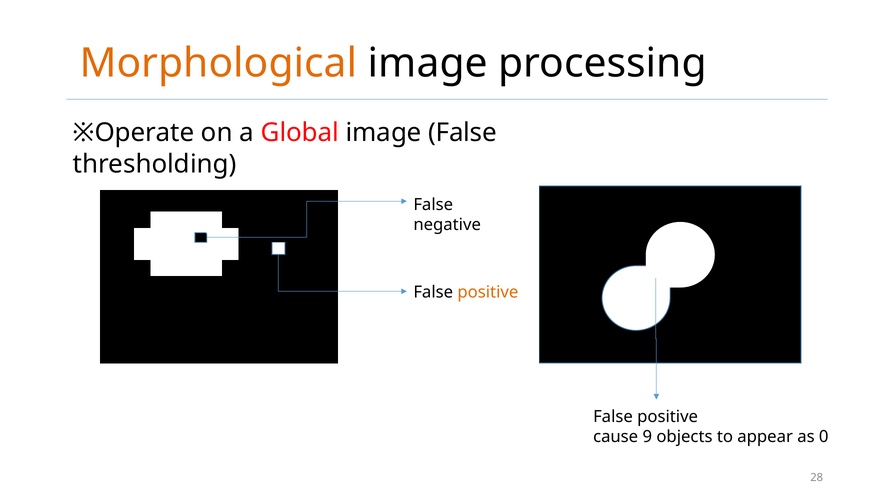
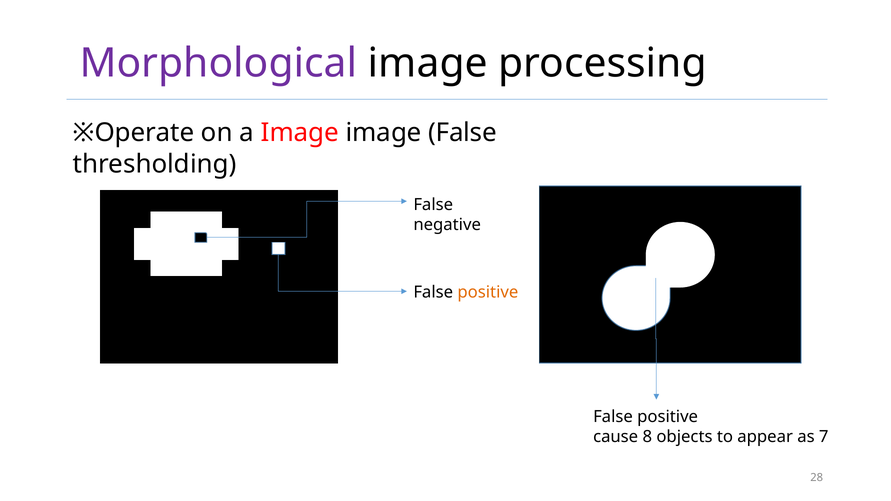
Morphological colour: orange -> purple (219, 63)
a Global: Global -> Image (300, 133)
9: 9 -> 8 (647, 437)
0: 0 -> 7 (824, 437)
